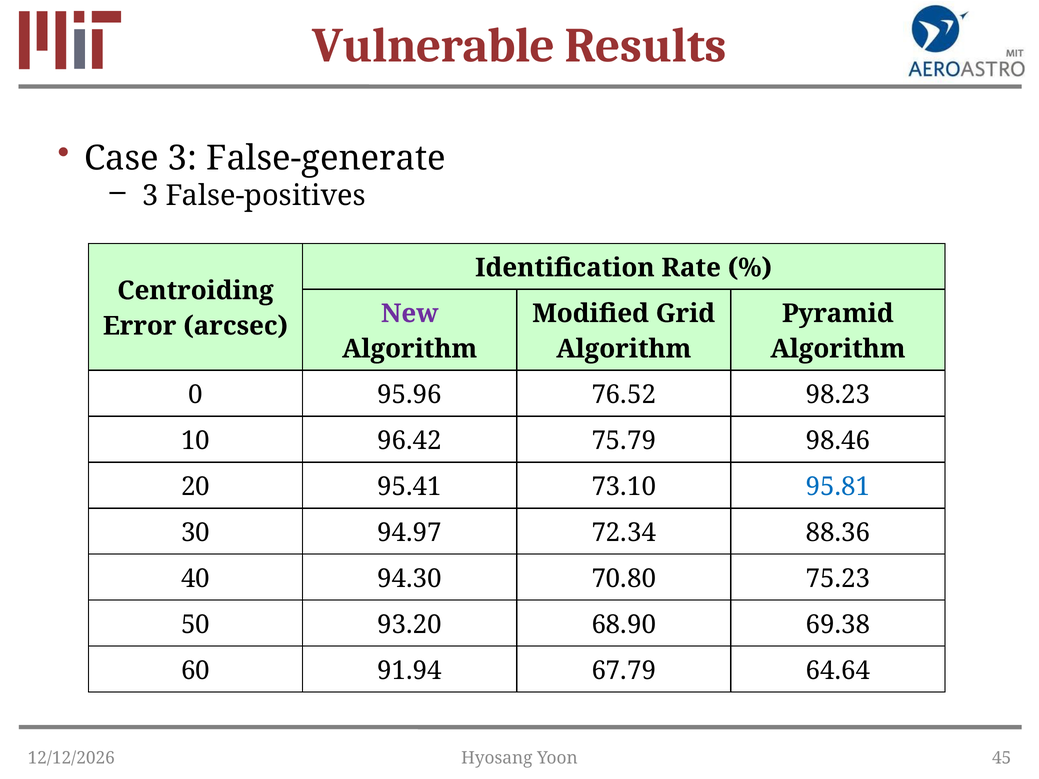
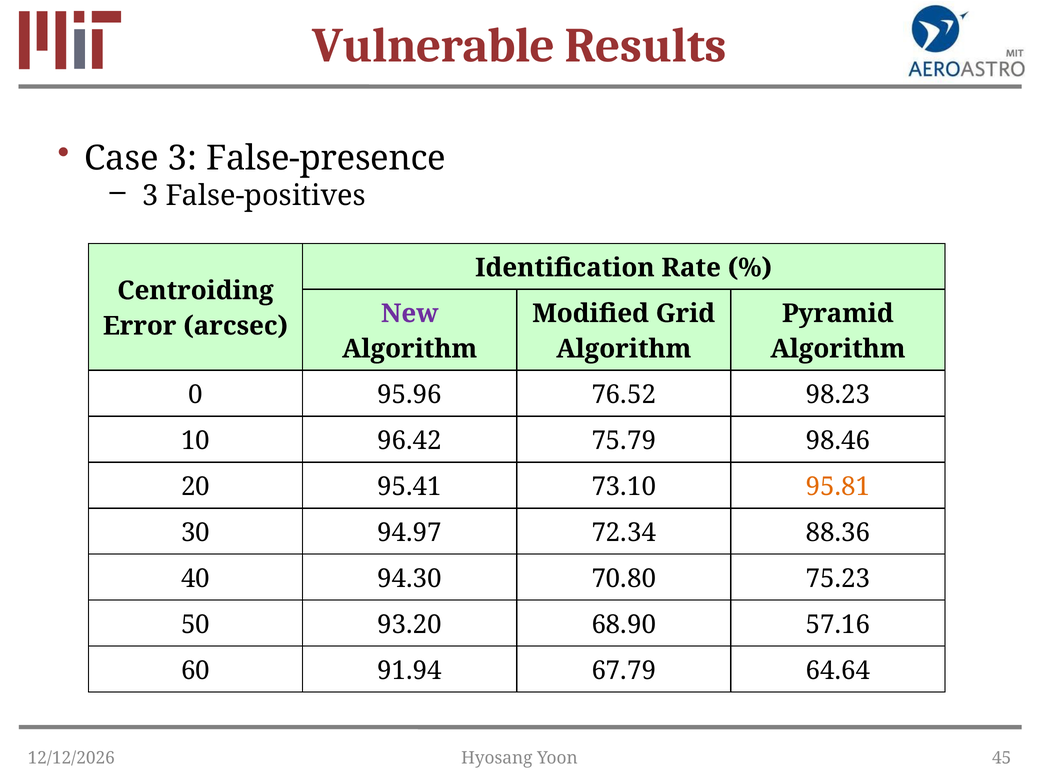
False-generate: False-generate -> False-presence (326, 158)
95.81 colour: blue -> orange (838, 487)
69.38: 69.38 -> 57.16 (838, 625)
